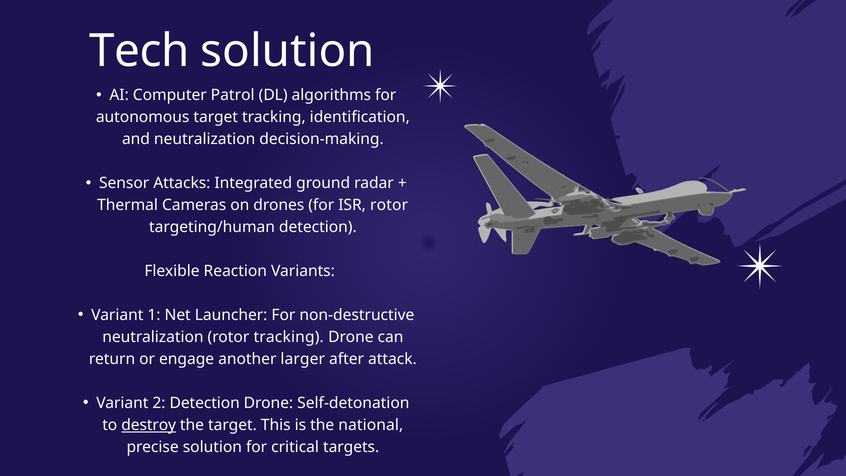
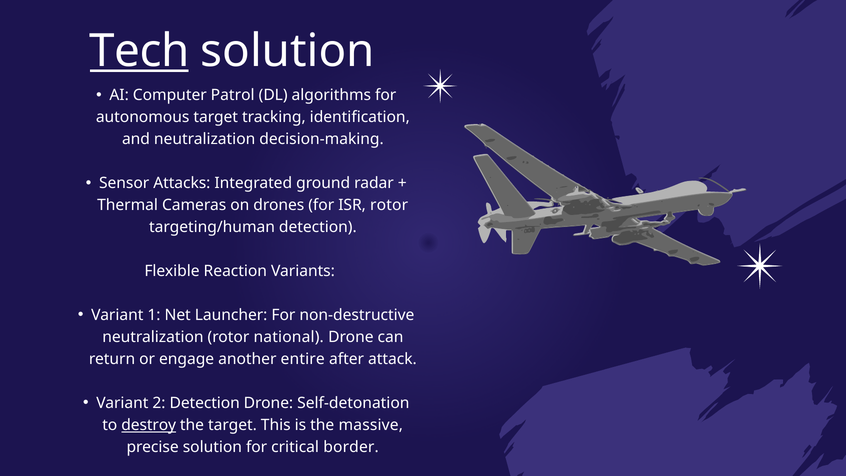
Tech underline: none -> present (140, 51)
rotor tracking: tracking -> national (289, 337)
larger: larger -> entire (303, 359)
national: national -> massive (371, 425)
targets: targets -> border (351, 447)
